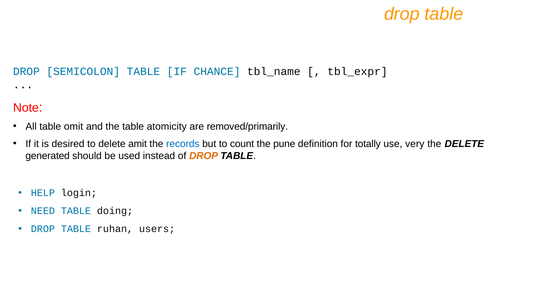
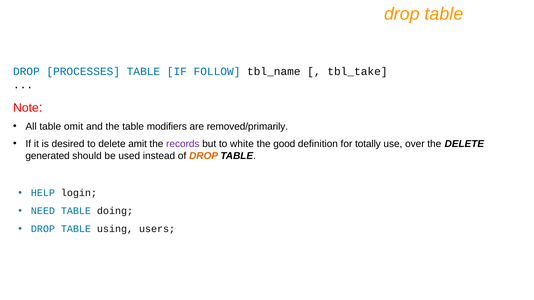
SEMICOLON: SEMICOLON -> PROCESSES (83, 72)
CHANCE: CHANCE -> FOLLOW (217, 72)
tbl_expr: tbl_expr -> tbl_take (357, 72)
atomicity: atomicity -> modifiers (167, 127)
records colour: blue -> purple (183, 144)
count: count -> white (242, 144)
pune: pune -> good (284, 144)
very: very -> over (415, 144)
ruhan: ruhan -> using (115, 229)
